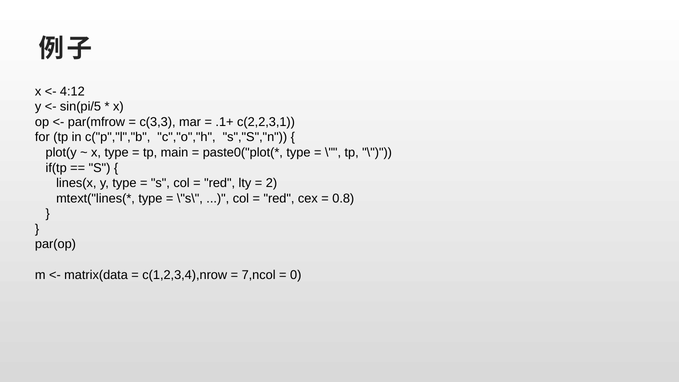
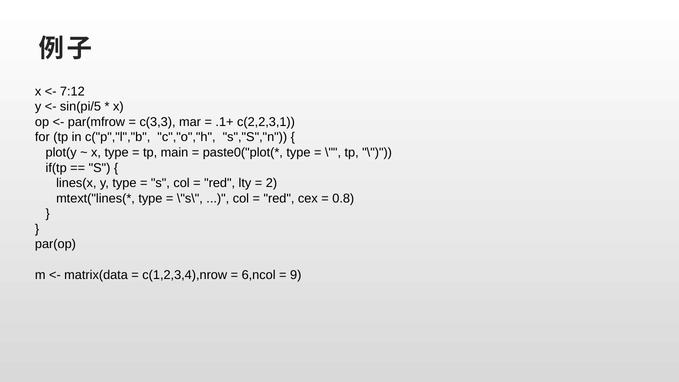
4:12: 4:12 -> 7:12 (72, 91)
7,ncol: 7,ncol -> 6,ncol (259, 275)
0: 0 -> 9 (296, 275)
